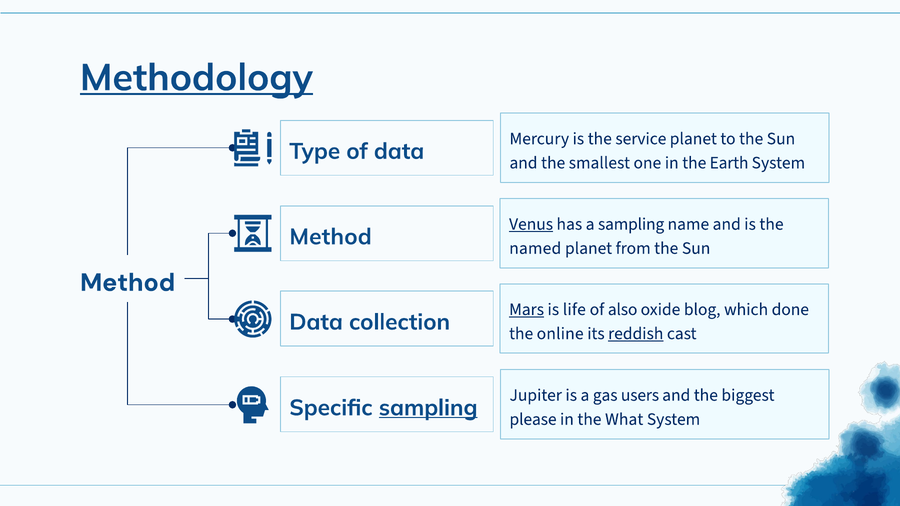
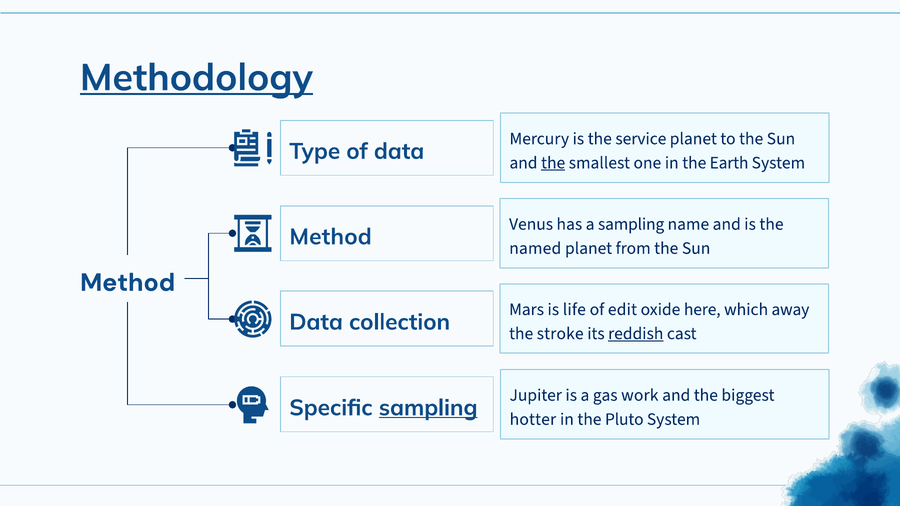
the underline: none -> present (553, 163)
Venus underline: present -> none (531, 224)
Mars underline: present -> none (527, 309)
also: also -> edit (622, 309)
blog: blog -> here (702, 309)
done: done -> away (790, 309)
online: online -> stroke (560, 334)
users: users -> work (640, 395)
please: please -> hotter (533, 419)
What: What -> Pluto (624, 419)
